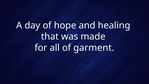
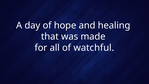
garment: garment -> watchful (94, 48)
